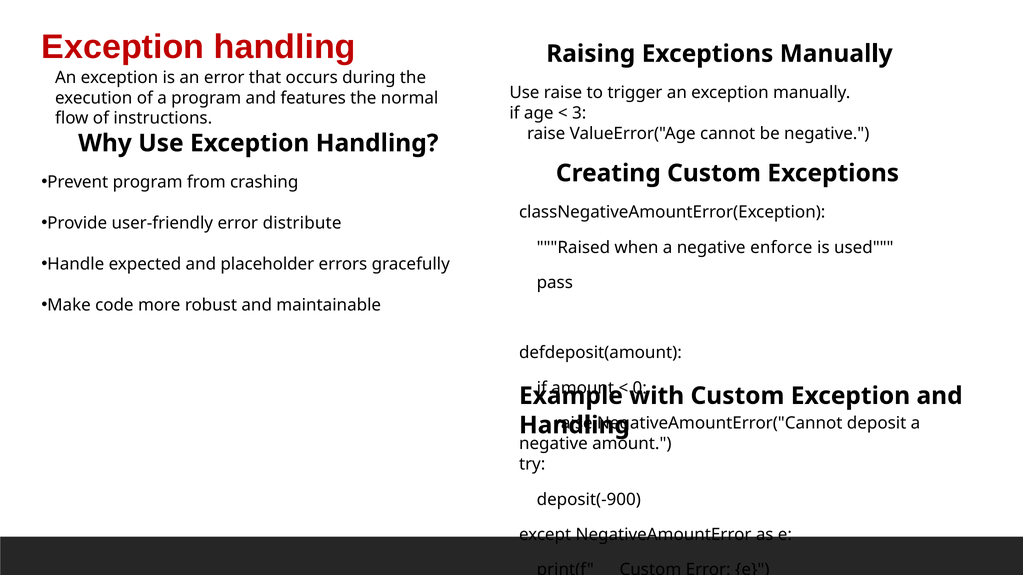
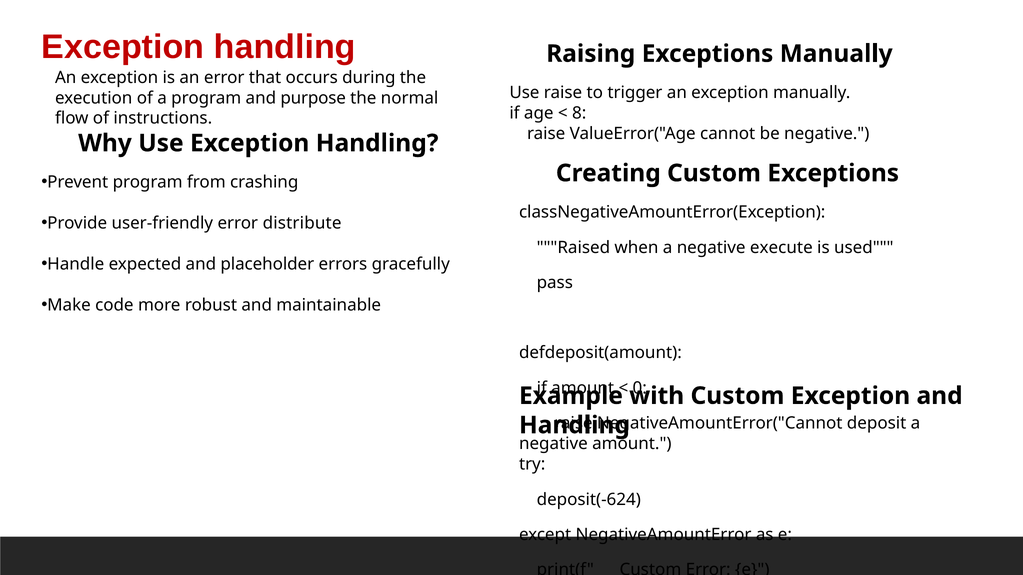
features: features -> purpose (313, 98)
3: 3 -> 8 (579, 113)
enforce: enforce -> execute (781, 248)
deposit(-900: deposit(-900 -> deposit(-624 (589, 500)
